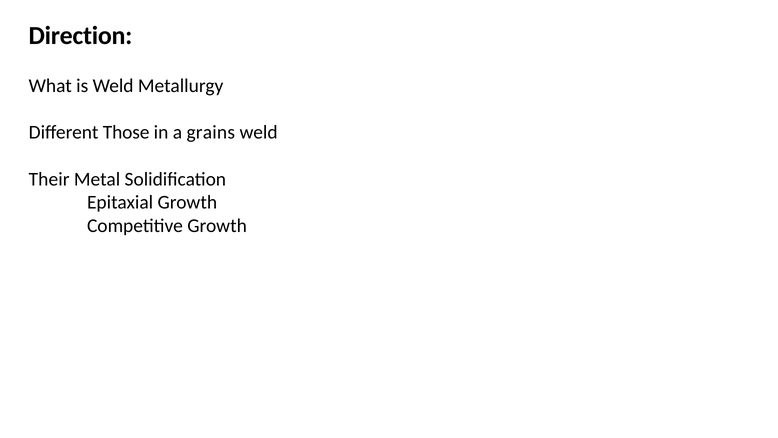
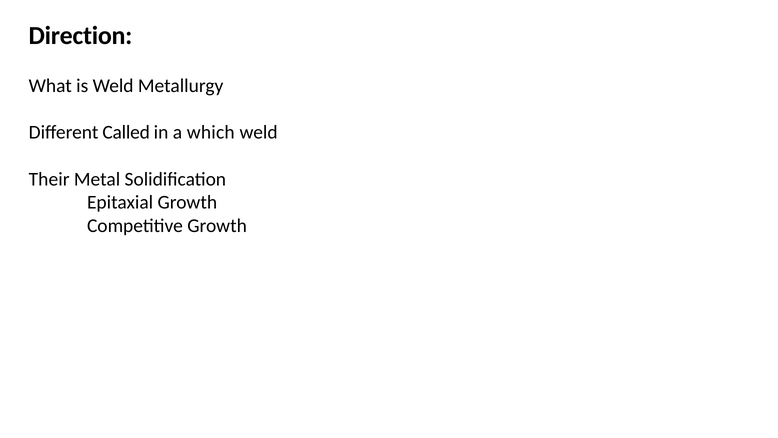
Those: Those -> Called (126, 132)
grains: grains -> which (211, 132)
